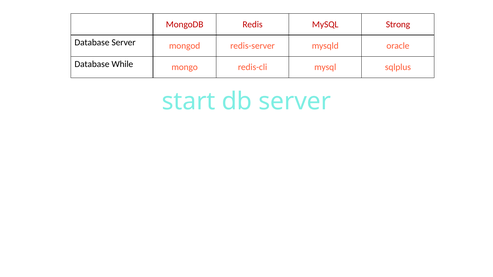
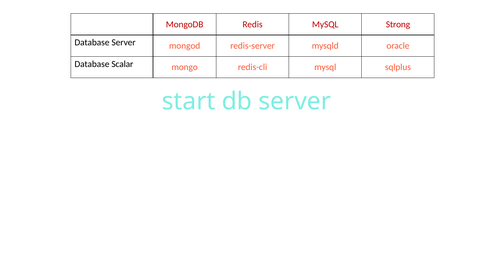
While: While -> Scalar (122, 64)
